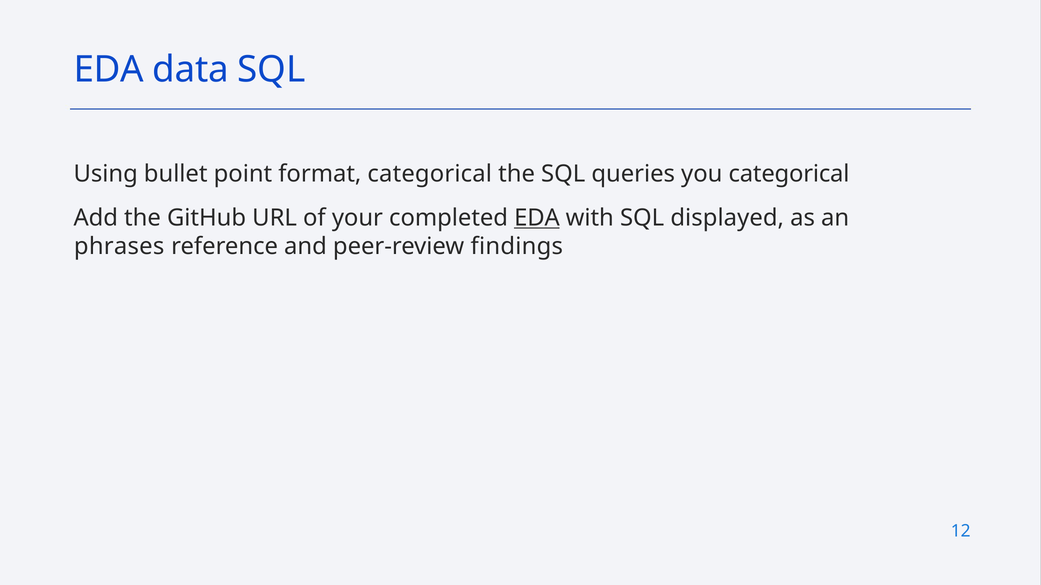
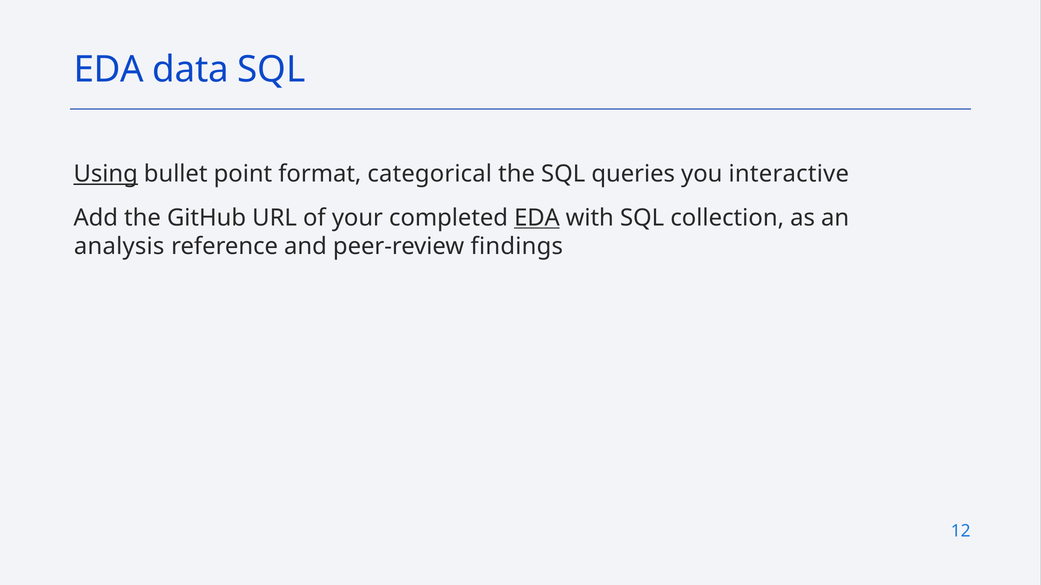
Using underline: none -> present (106, 174)
you categorical: categorical -> interactive (789, 174)
displayed: displayed -> collection (727, 218)
phrases: phrases -> analysis (119, 247)
